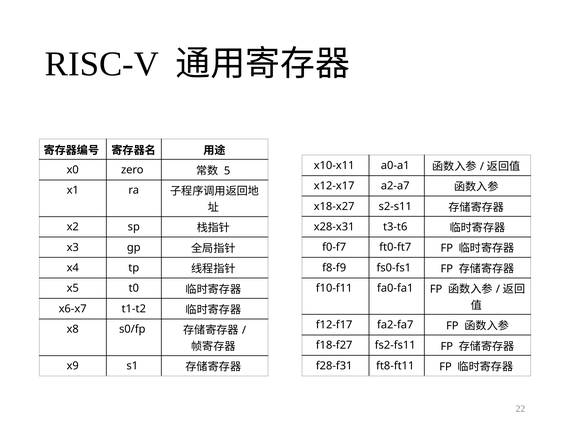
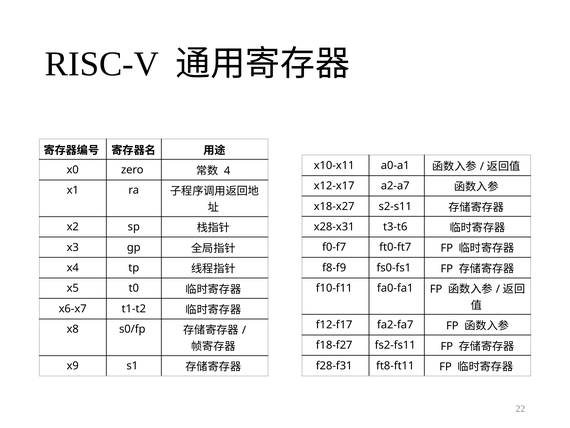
5: 5 -> 4 (227, 171)
